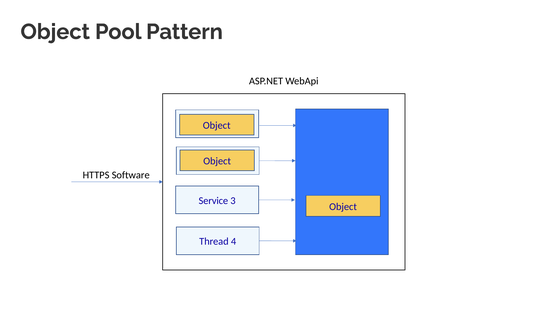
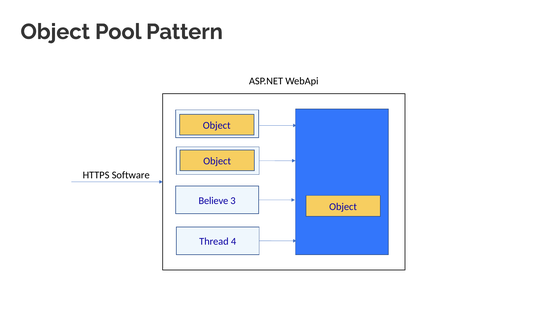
Service: Service -> Believe (213, 201)
